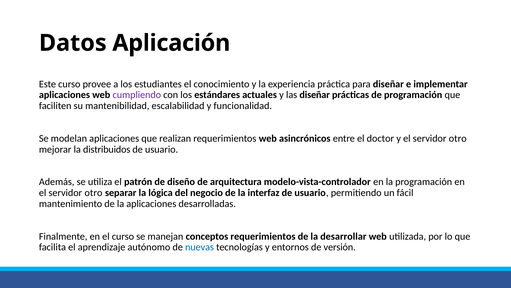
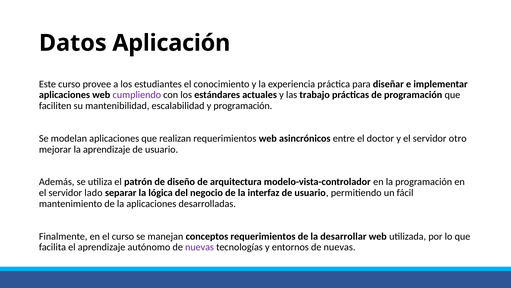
las diseñar: diseñar -> trabajo (315, 95)
y funcionalidad: funcionalidad -> programación (243, 106)
la distribuidos: distribuidos -> aprendizaje (107, 149)
otro: otro -> lado (93, 192)
nuevas colour: blue -> purple (200, 247)
entornos de versión: versión -> nuevas (340, 247)
